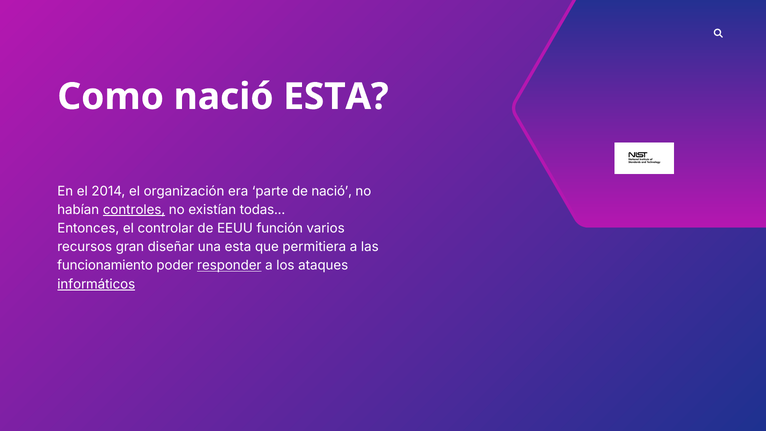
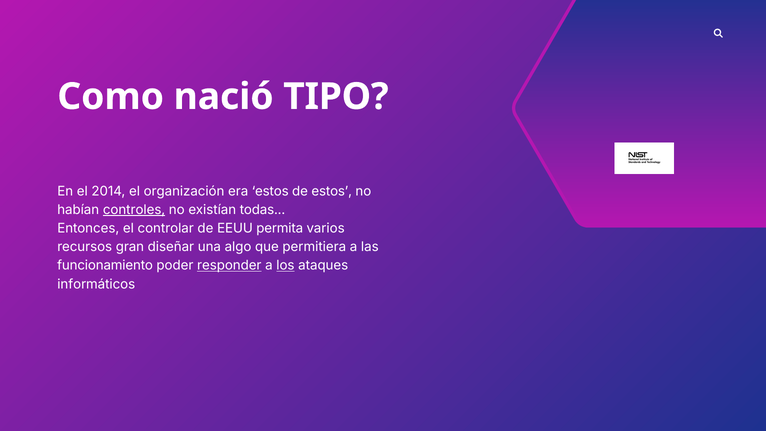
nació ESTA: ESTA -> TIPO (336, 97)
era parte: parte -> estos (270, 191)
de nació: nació -> estos (332, 191)
función: función -> permita (280, 228)
una esta: esta -> algo (238, 247)
los underline: none -> present (285, 266)
informáticos underline: present -> none (96, 284)
